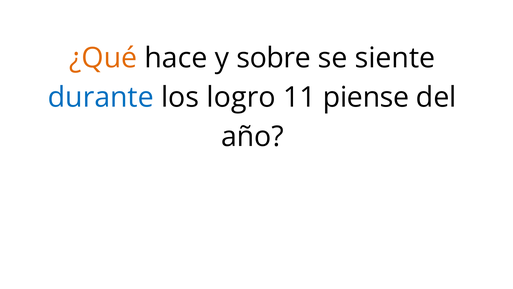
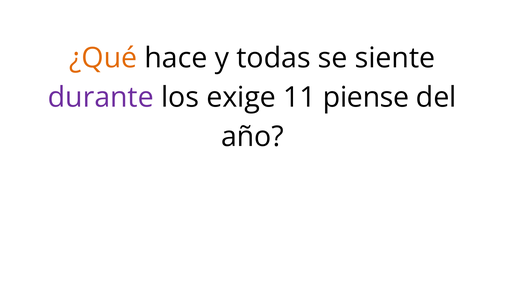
sobre: sobre -> todas (274, 58)
durante colour: blue -> purple (101, 97)
logro: logro -> exige (241, 97)
